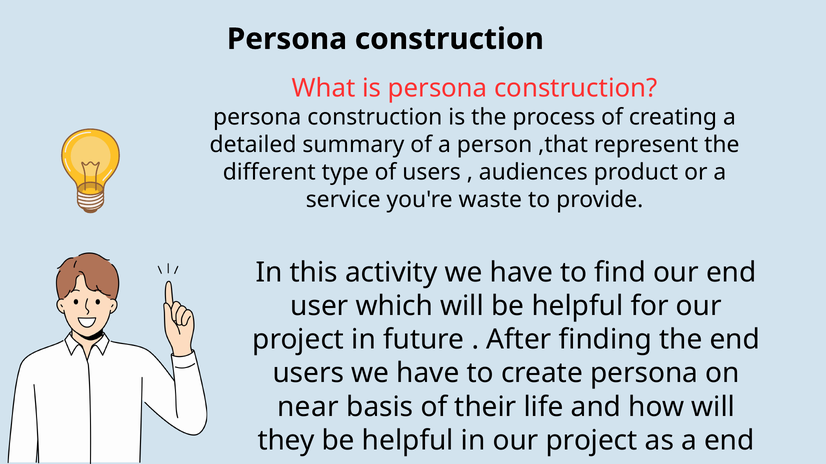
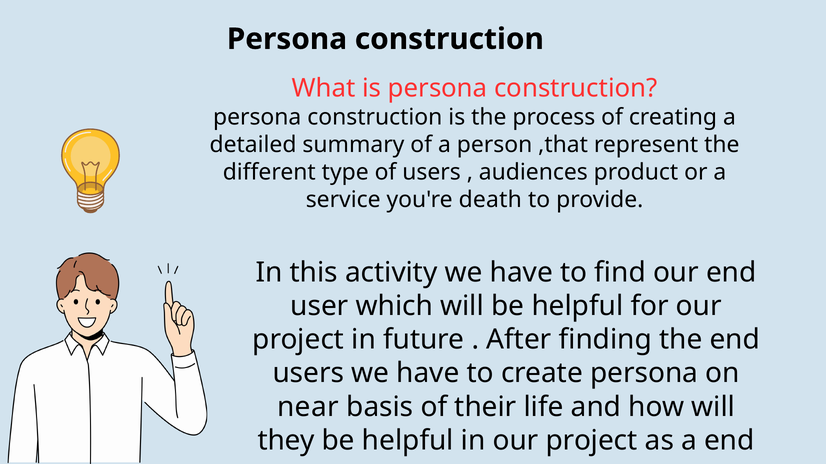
waste: waste -> death (490, 200)
